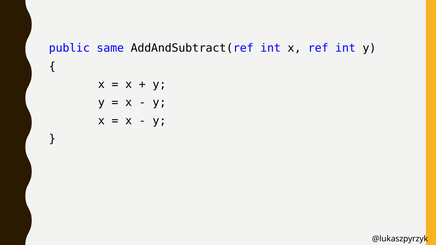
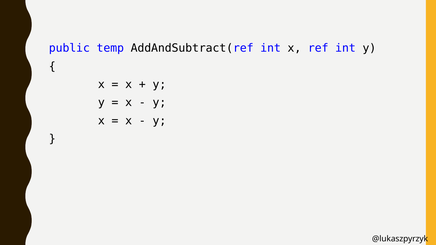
same: same -> temp (110, 48)
